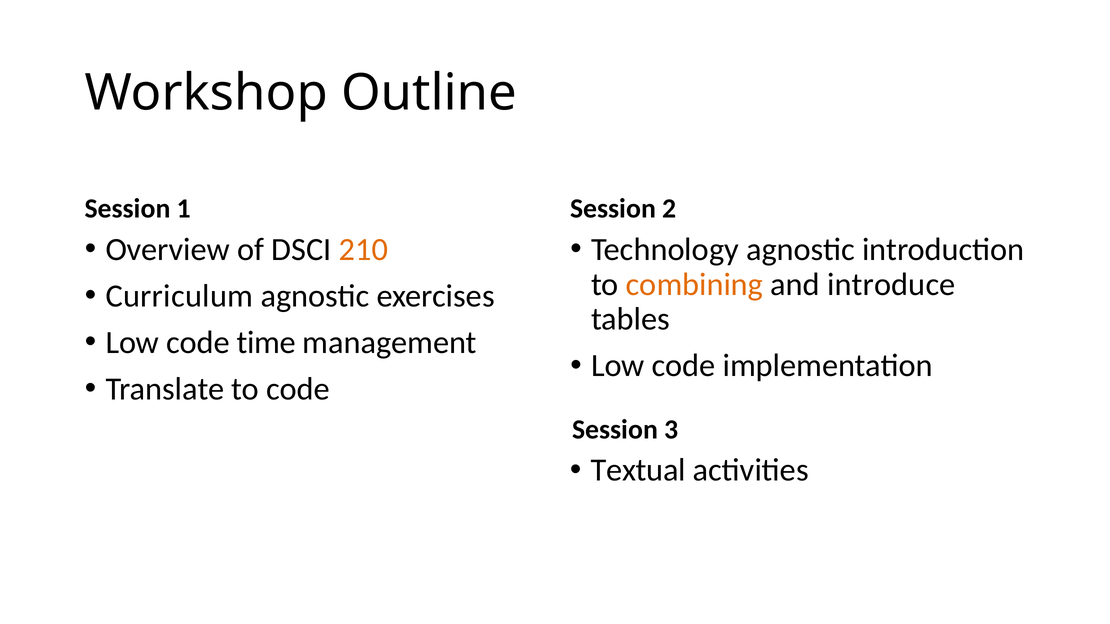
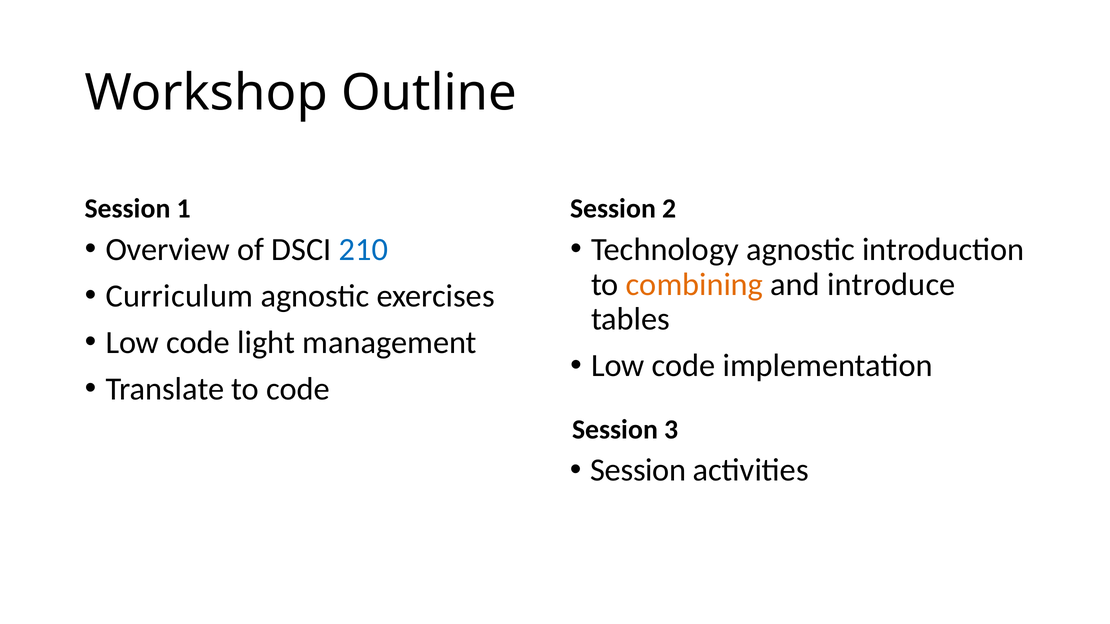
210 colour: orange -> blue (363, 250)
time: time -> light (266, 343)
Textual: Textual -> Session (638, 471)
